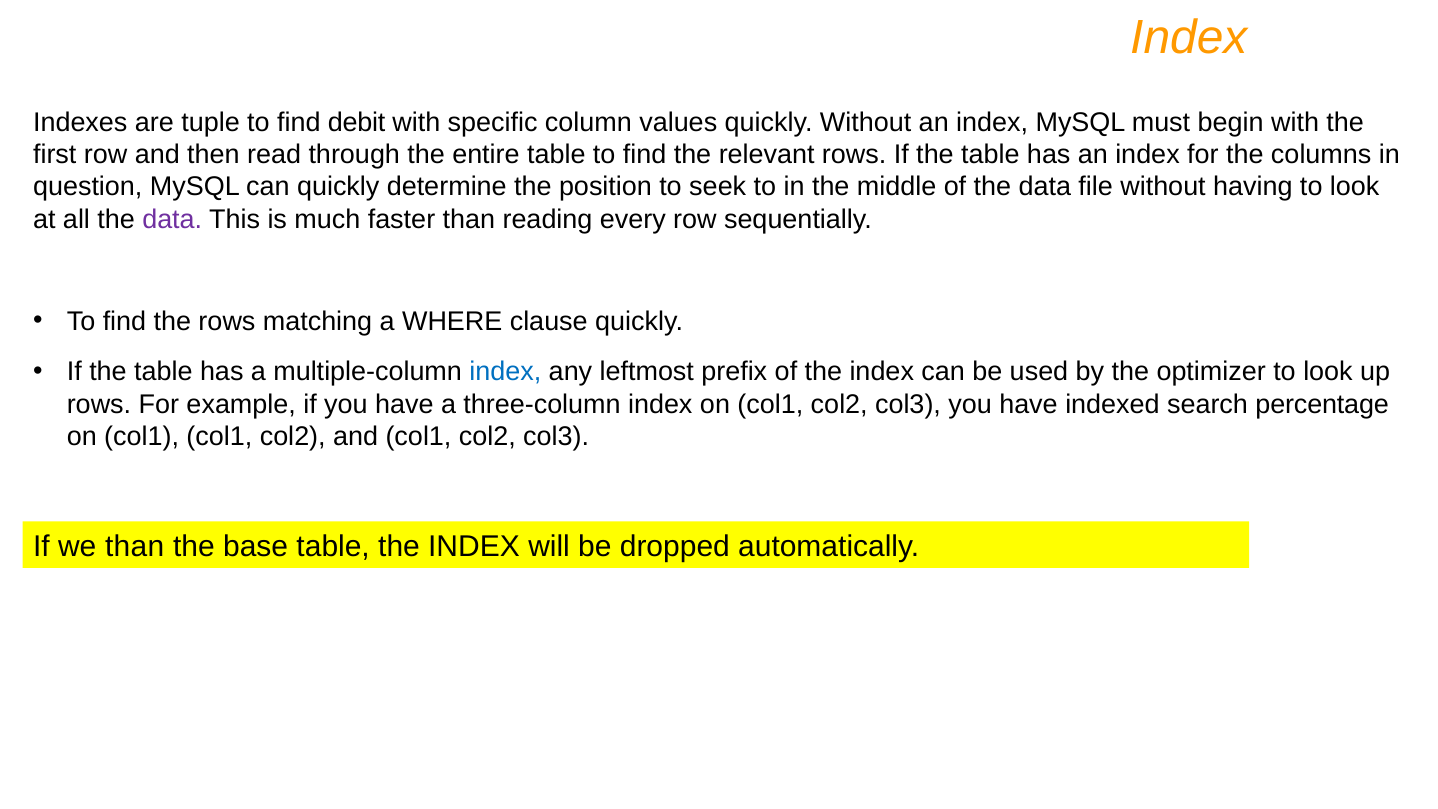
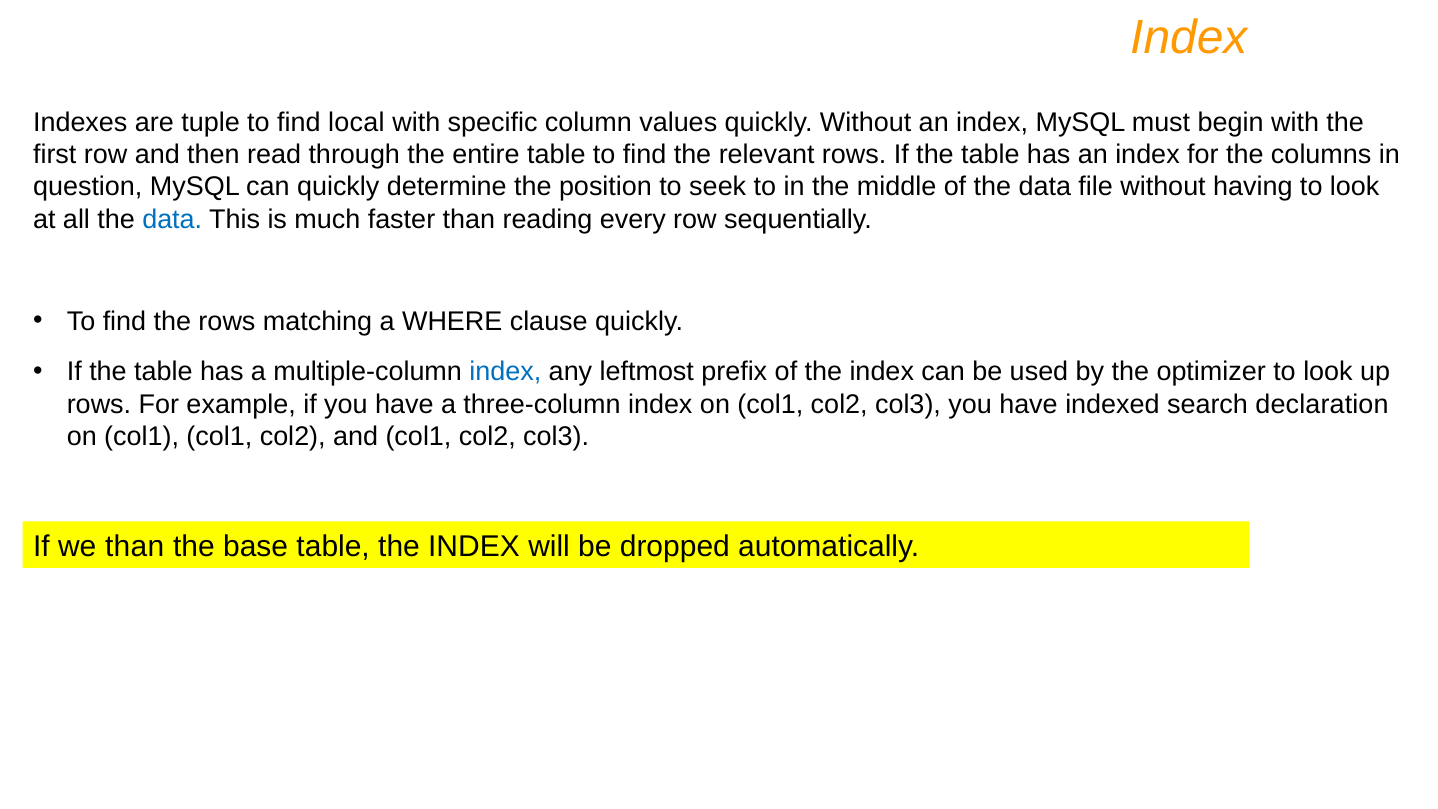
debit: debit -> local (356, 122)
data colour: purple -> blue (172, 219)
percentage: percentage -> declaration (1322, 404)
